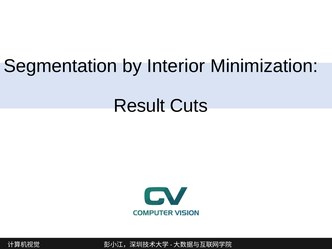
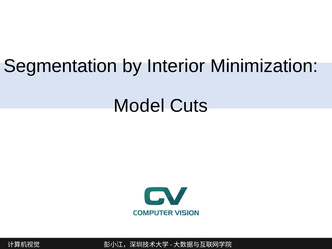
Result: Result -> Model (139, 106)
